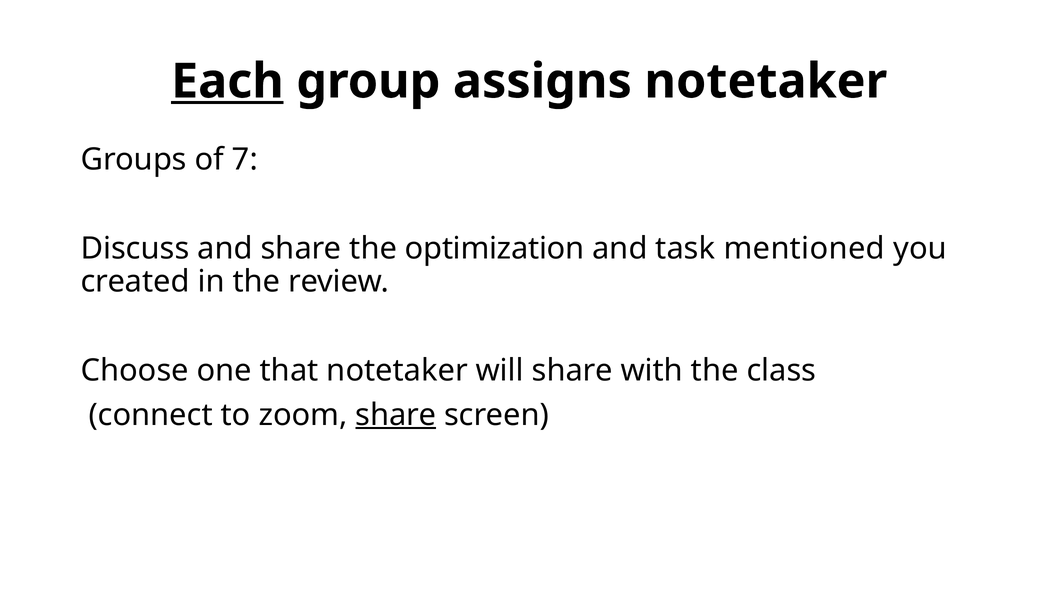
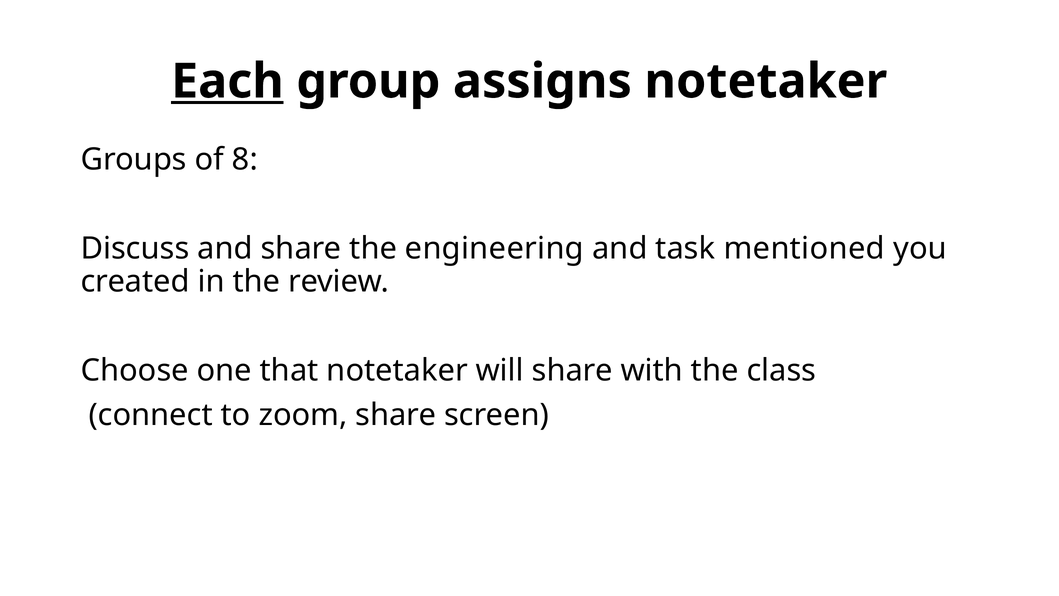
7: 7 -> 8 (245, 160)
optimization: optimization -> engineering (494, 248)
share underline: present -> none (396, 415)
